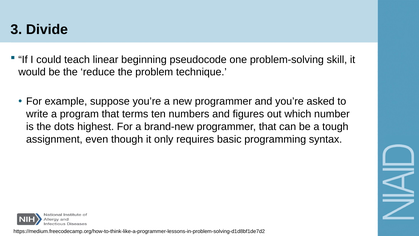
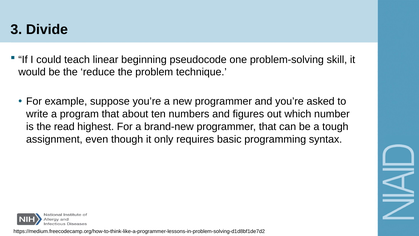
terms: terms -> about (135, 114)
dots: dots -> read (64, 127)
